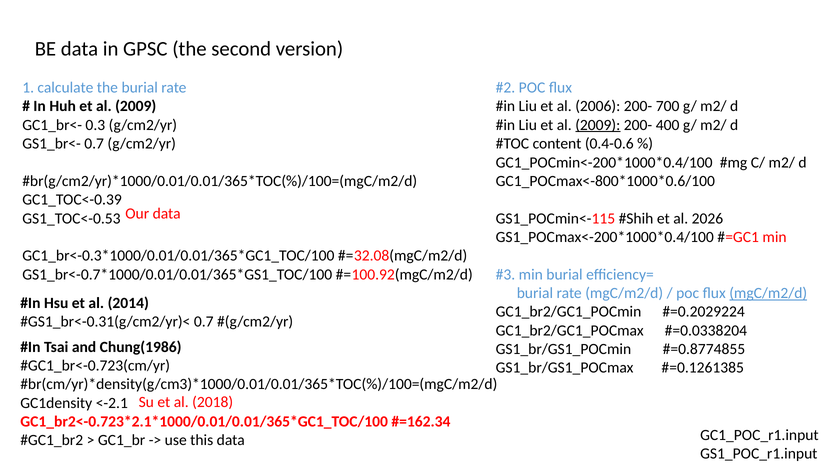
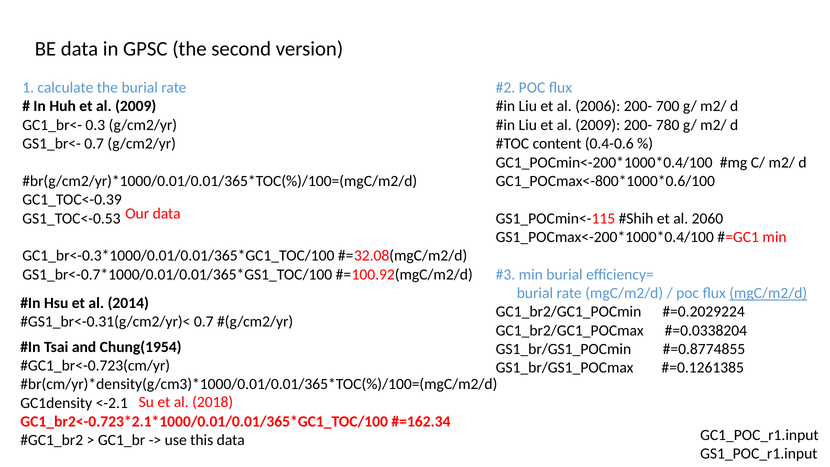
2009 underline: present -> none (598, 125)
400: 400 -> 780 (668, 125)
2026: 2026 -> 2060 (707, 218)
Chung(1986: Chung(1986 -> Chung(1954 (141, 347)
